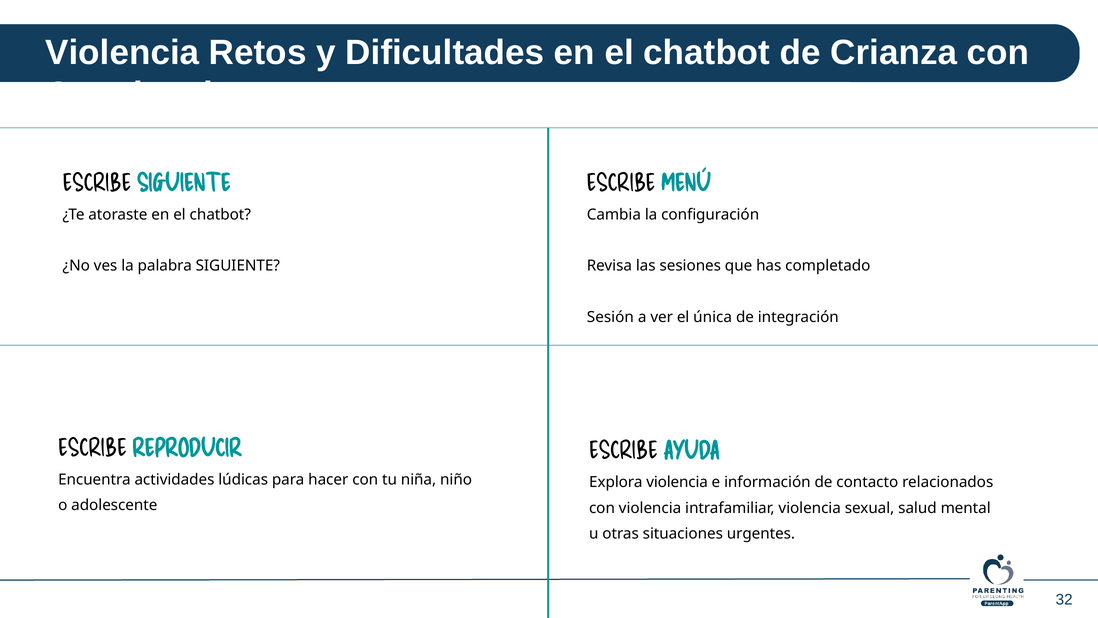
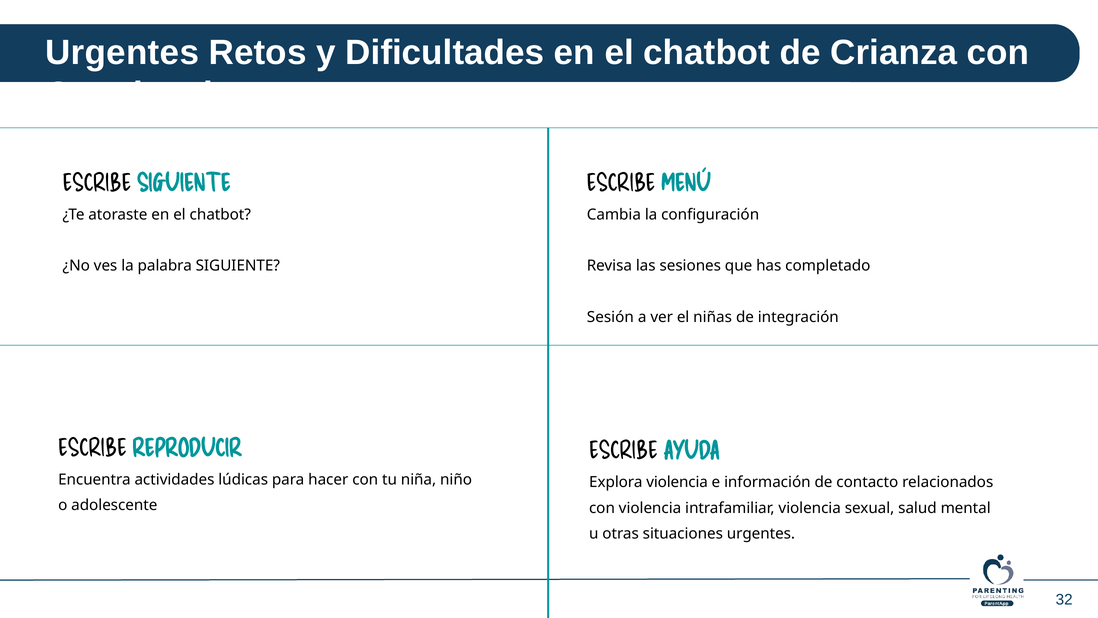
Violencia: Violencia -> Urgentes (122, 53)
única: única -> niñas (713, 317)
